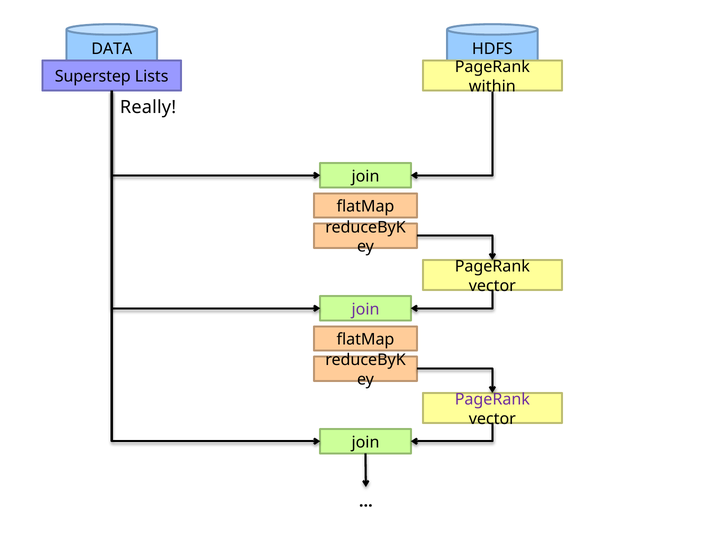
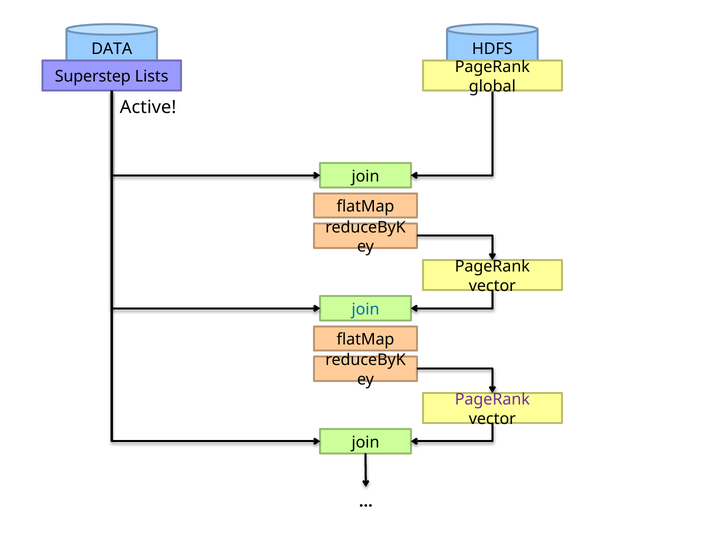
within: within -> global (492, 86)
Really: Really -> Active (148, 107)
join colour: purple -> blue (366, 309)
